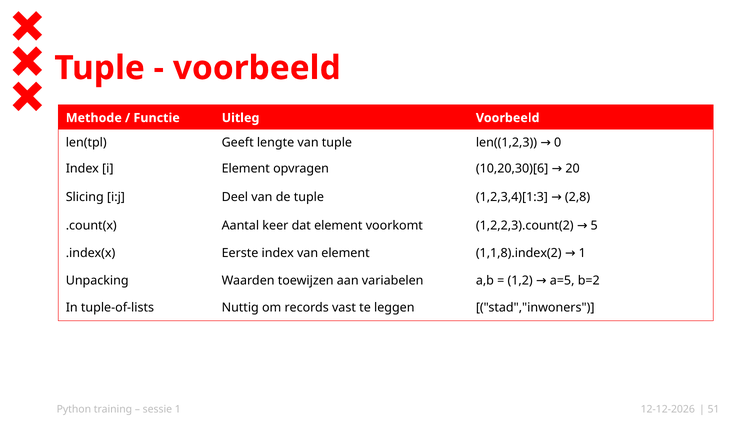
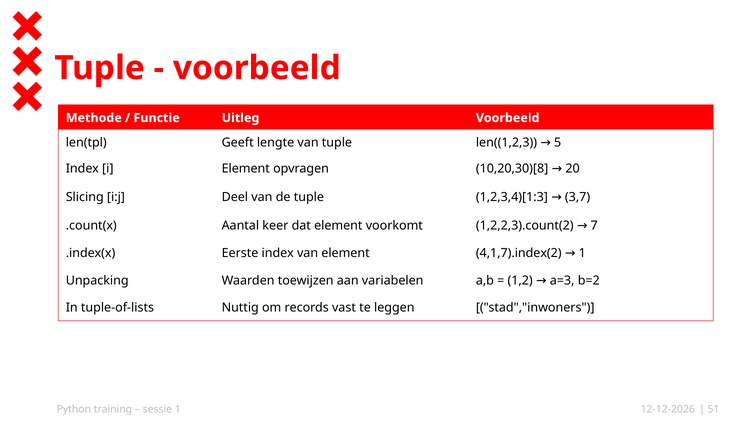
0: 0 -> 5 (558, 143)
10,20,30)[6: 10,20,30)[6 -> 10,20,30)[8 (512, 169)
2,8: 2,8 -> 3,7 (578, 197)
5: 5 -> 7 (594, 226)
1,1,8).index(2: 1,1,8).index(2 -> 4,1,7).index(2 (519, 253)
a=5: a=5 -> a=3 (562, 280)
